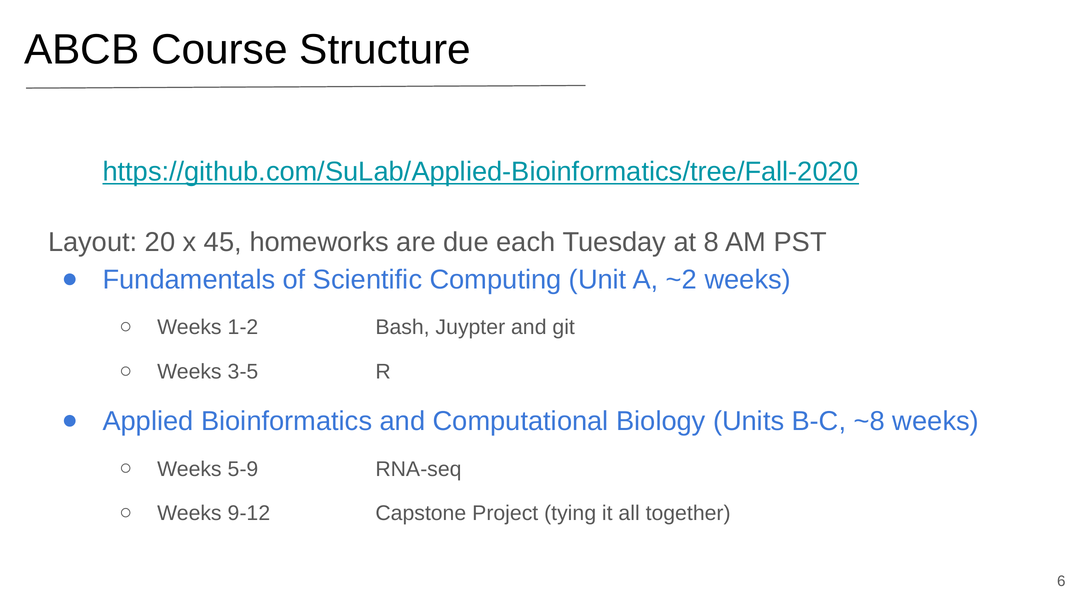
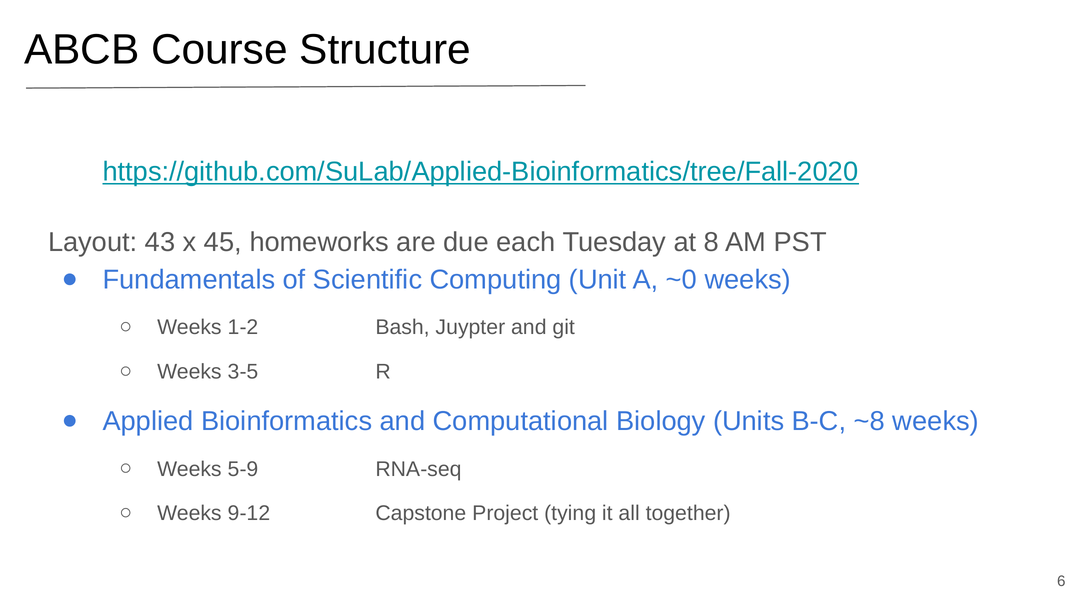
20: 20 -> 43 (160, 242)
~2: ~2 -> ~0 (681, 280)
